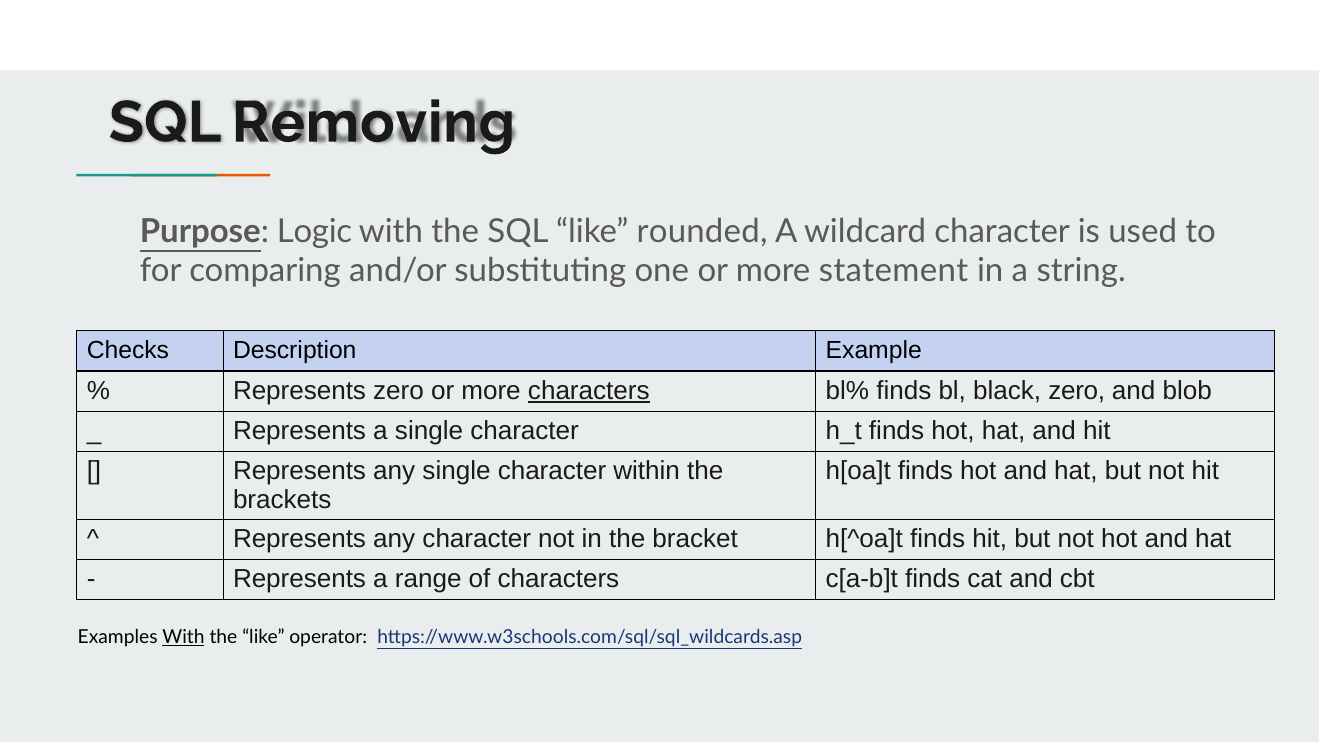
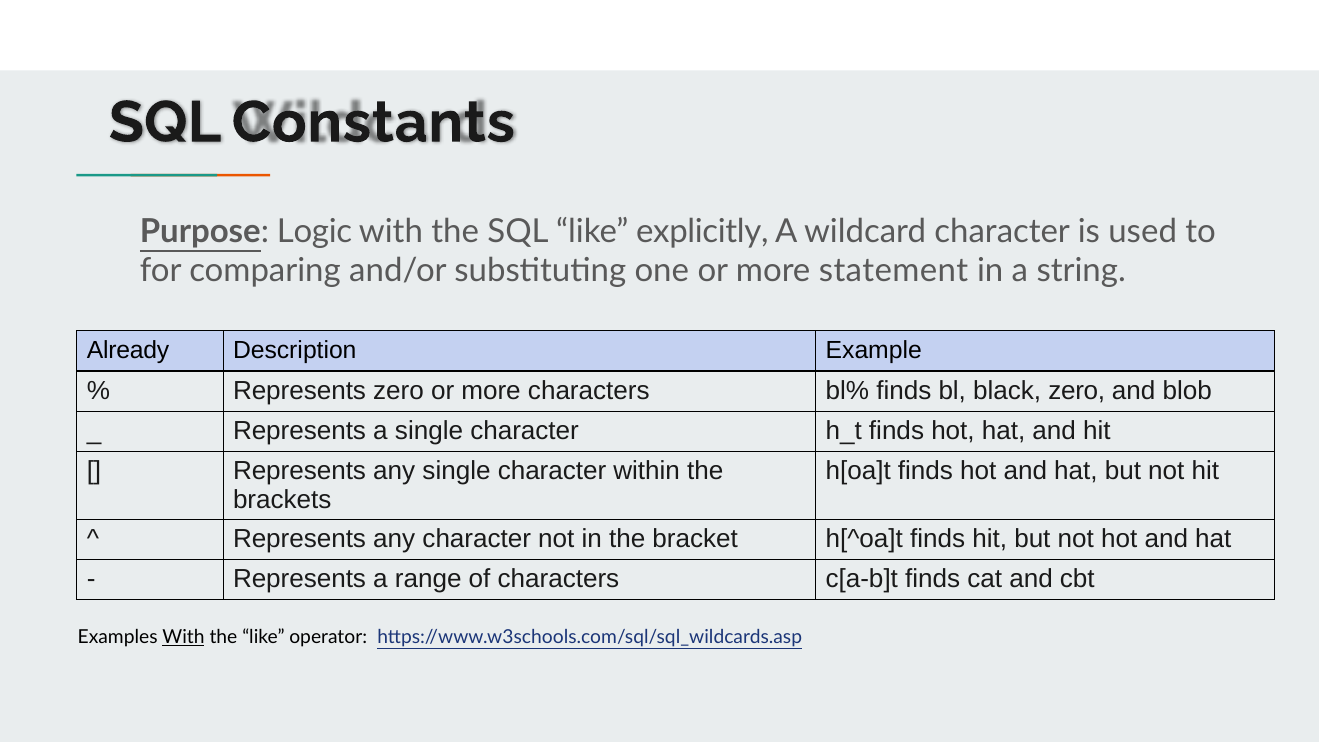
Removing: Removing -> Constants (373, 122)
rounded: rounded -> explicitly (702, 231)
Checks: Checks -> Already (128, 350)
characters underline: present -> none (589, 391)
